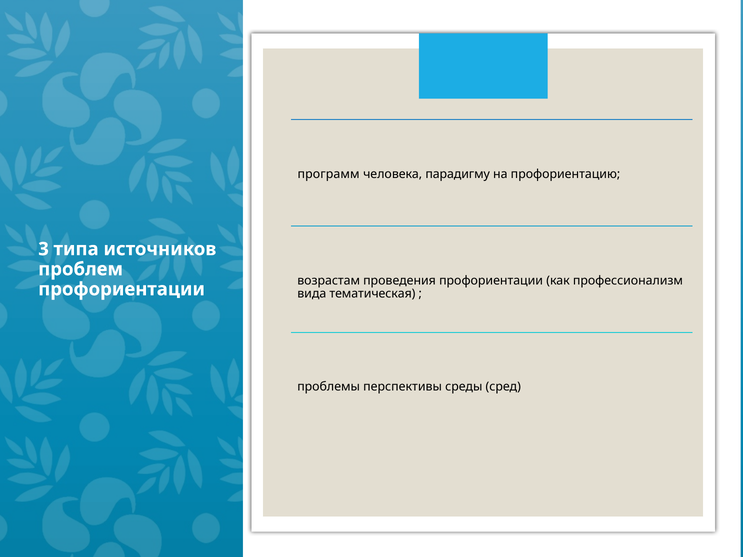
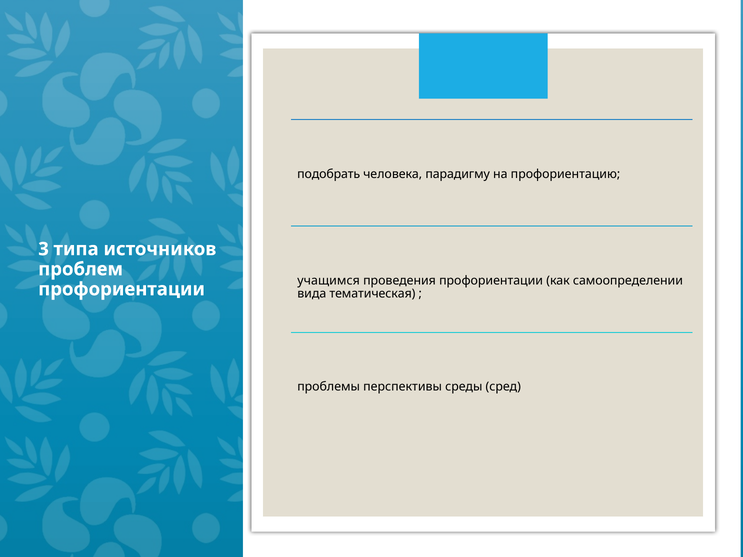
программ: программ -> подобрать (329, 174)
возрастам: возрастам -> учащимся (329, 281)
профессионализм: профессионализм -> самоопределении (628, 281)
